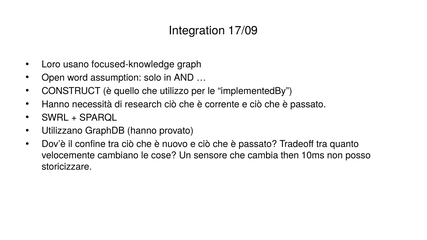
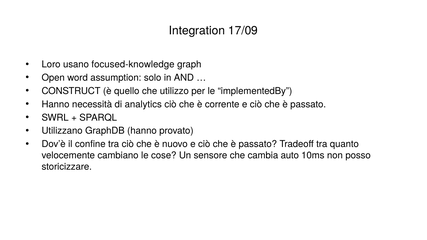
research: research -> analytics (143, 104)
then: then -> auto (290, 156)
